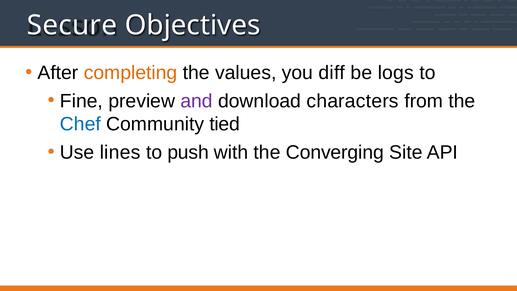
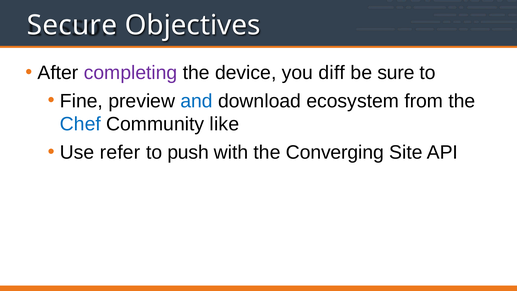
completing colour: orange -> purple (131, 73)
values: values -> device (246, 73)
logs: logs -> sure (396, 73)
and colour: purple -> blue (197, 101)
characters: characters -> ecosystem (353, 101)
tied: tied -> like (224, 124)
lines: lines -> refer (120, 152)
